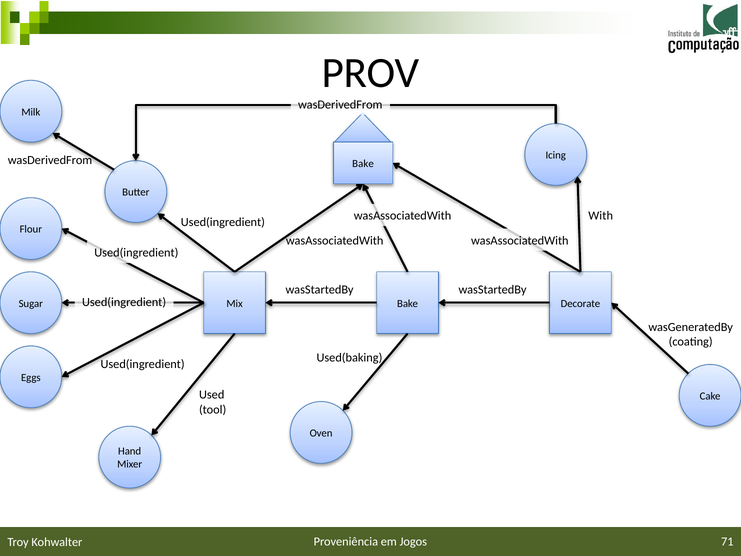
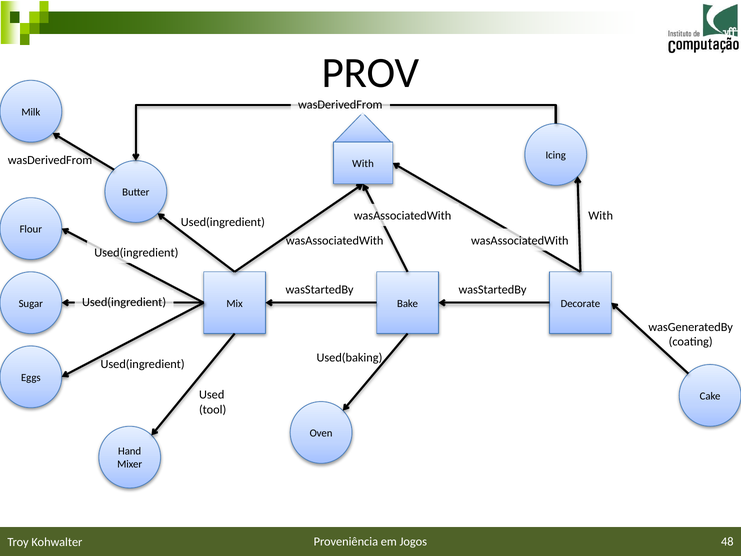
Bake: Bake -> With (363, 164)
71: 71 -> 48 (727, 542)
